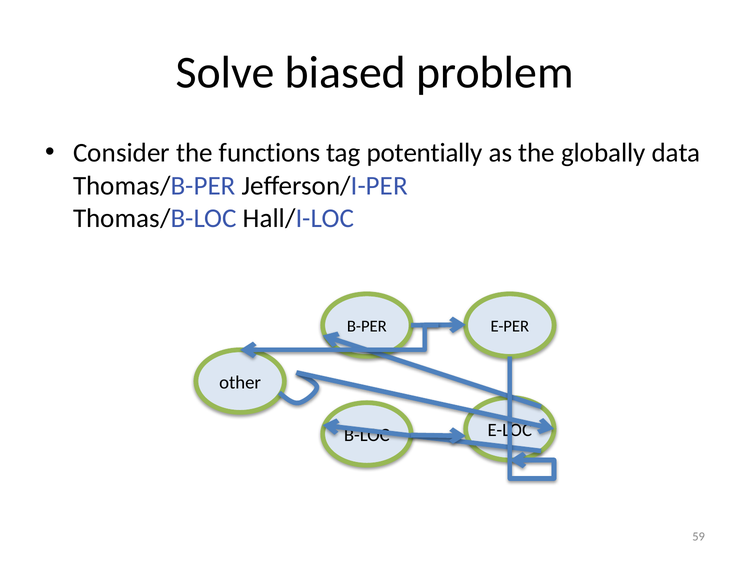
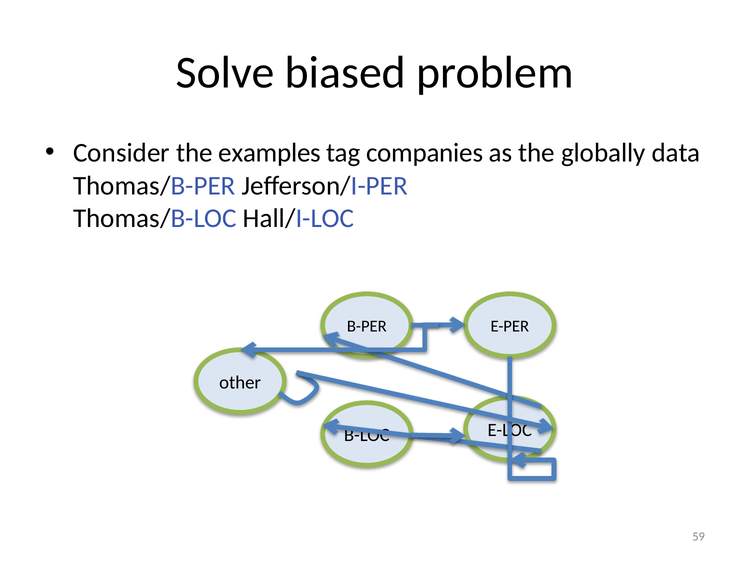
functions: functions -> examples (270, 153)
potentially: potentially -> companies (425, 153)
